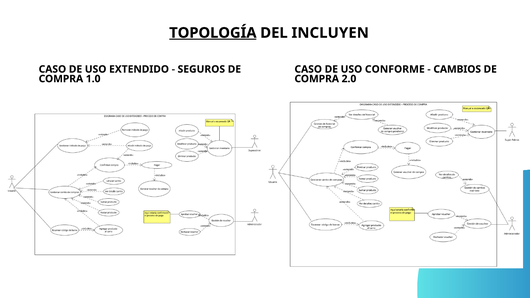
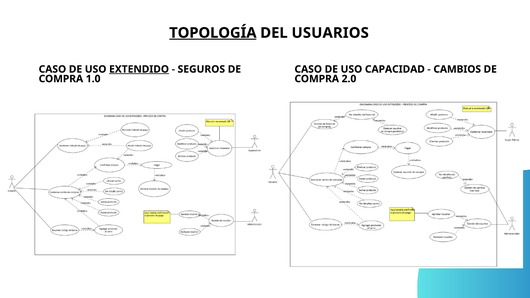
INCLUYEN: INCLUYEN -> USUARIOS (330, 33)
EXTENDIDO underline: none -> present (139, 69)
CONFORME: CONFORME -> CAPACIDAD (395, 69)
